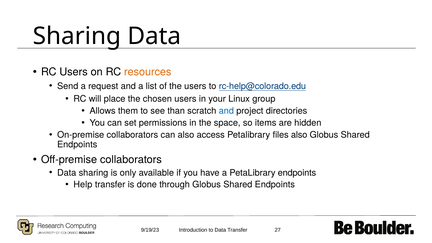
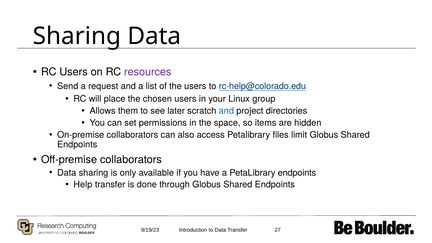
resources colour: orange -> purple (148, 72)
than: than -> later (176, 111)
files also: also -> limit (299, 135)
